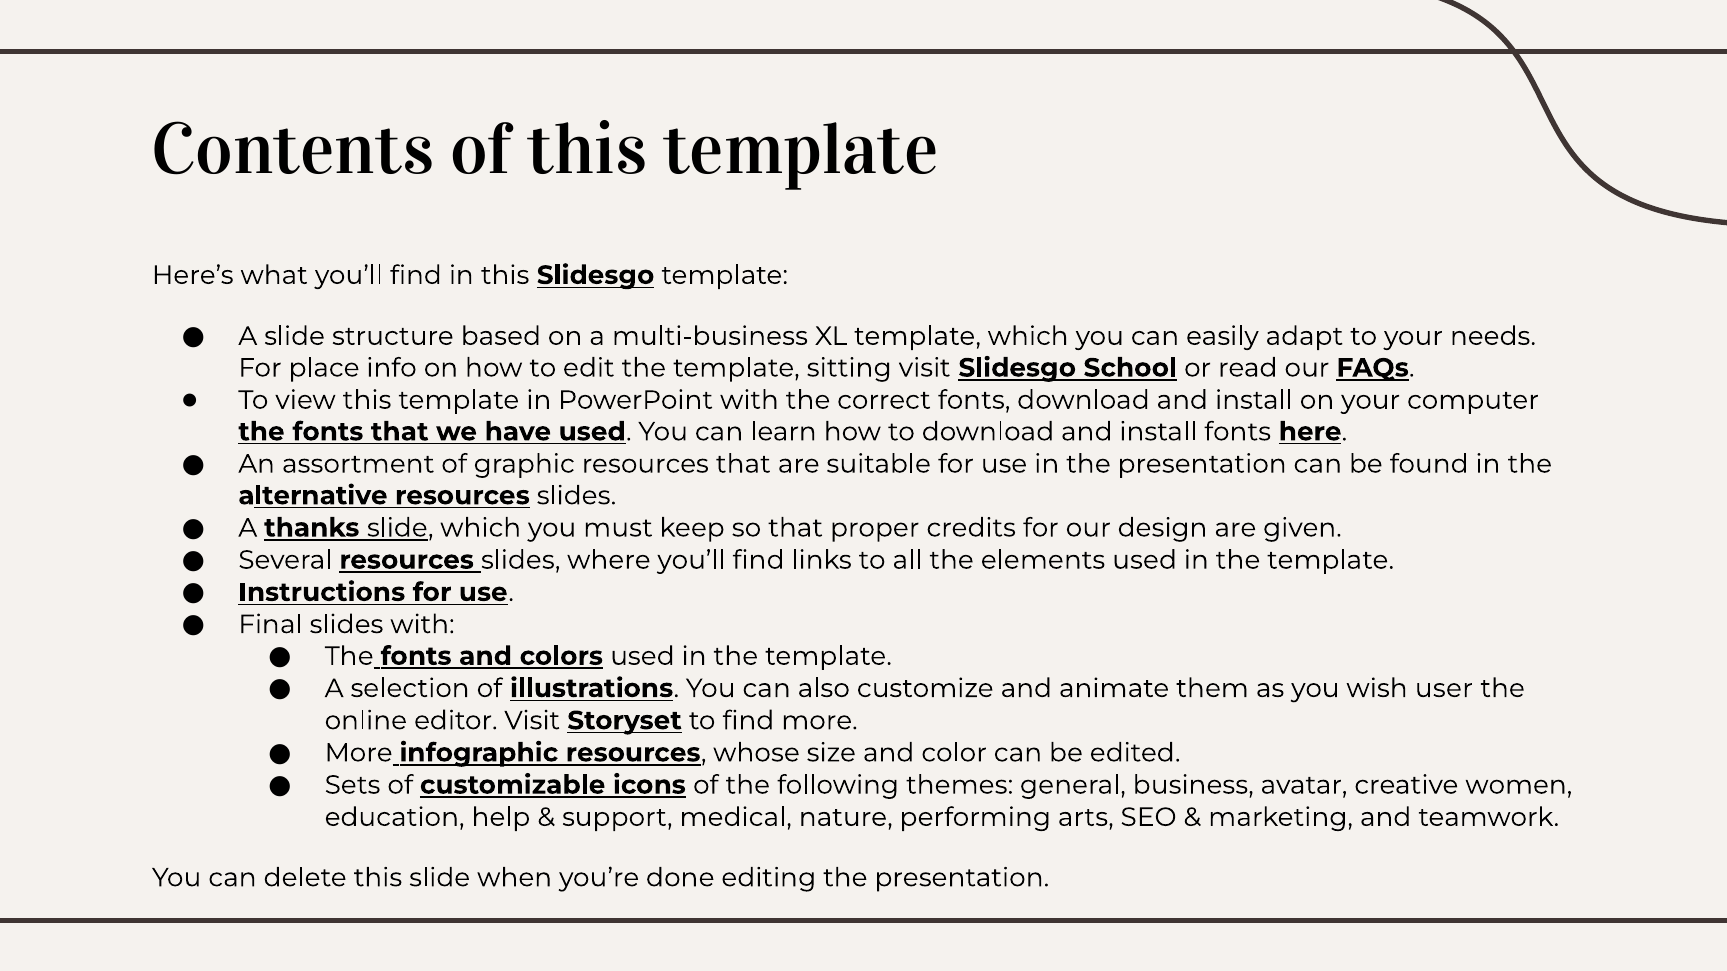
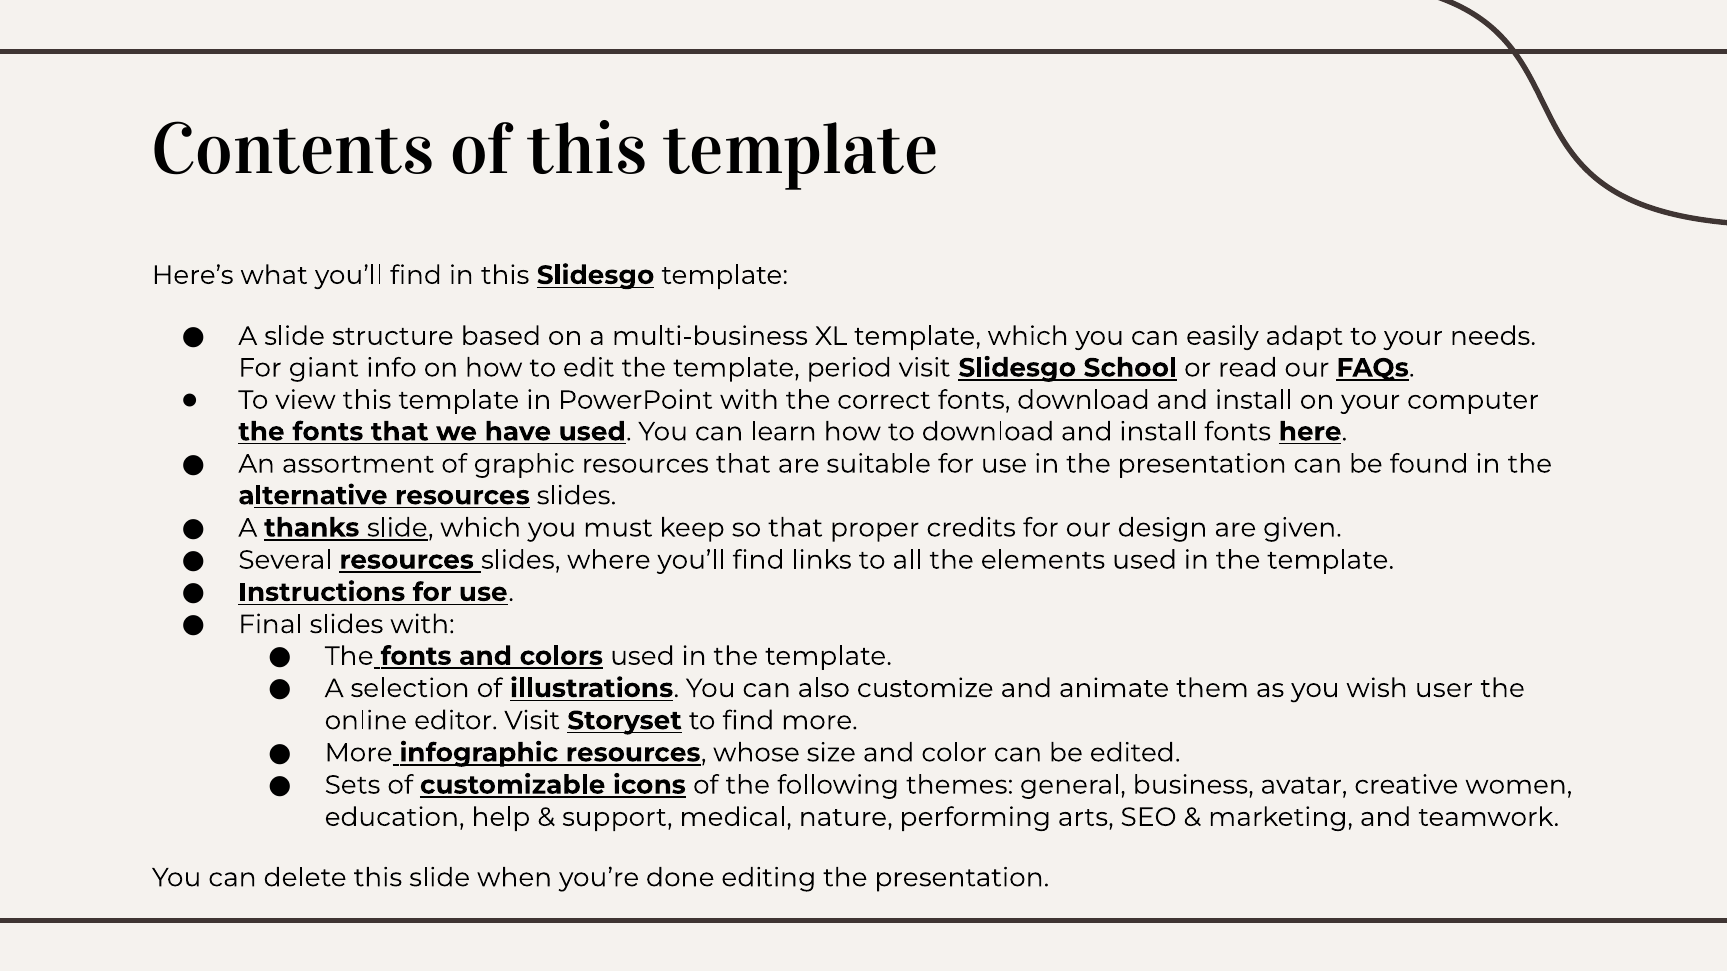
place: place -> giant (324, 368)
sitting: sitting -> period (849, 368)
